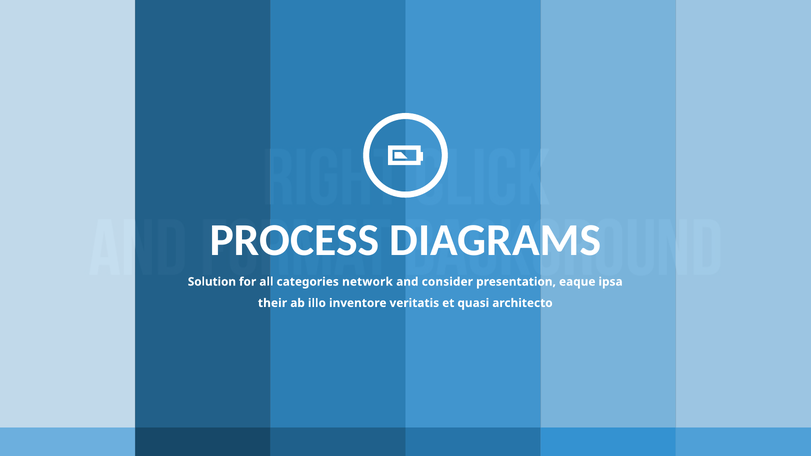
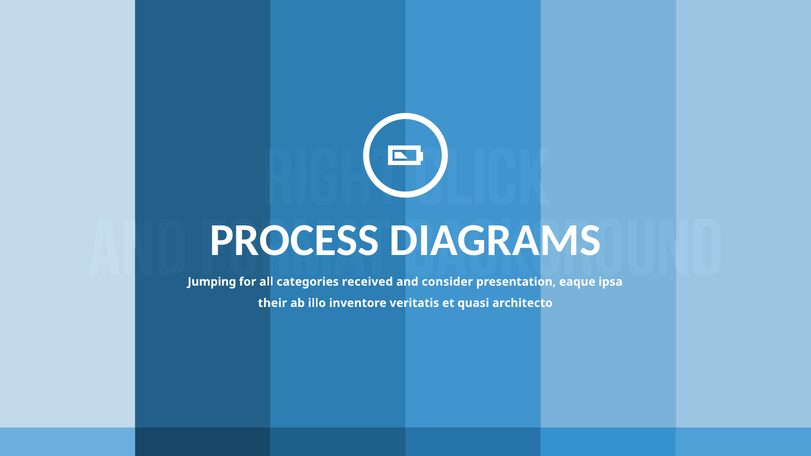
Solution: Solution -> Jumping (212, 282)
network: network -> received (367, 282)
